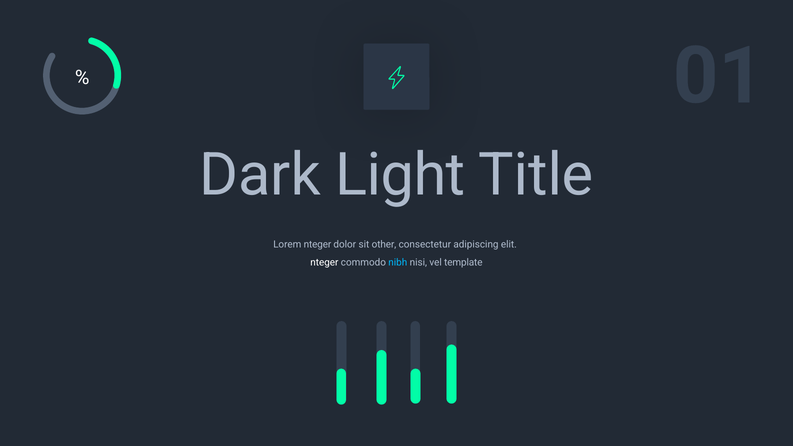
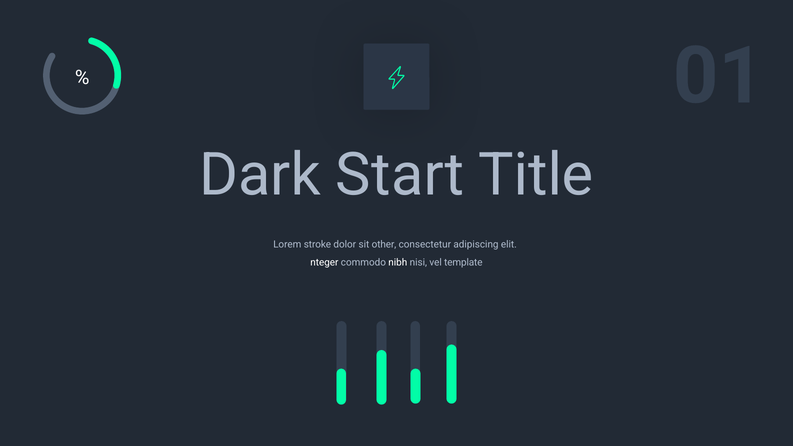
Light: Light -> Start (400, 175)
Lorem nteger: nteger -> stroke (317, 245)
nibh colour: light blue -> white (398, 263)
